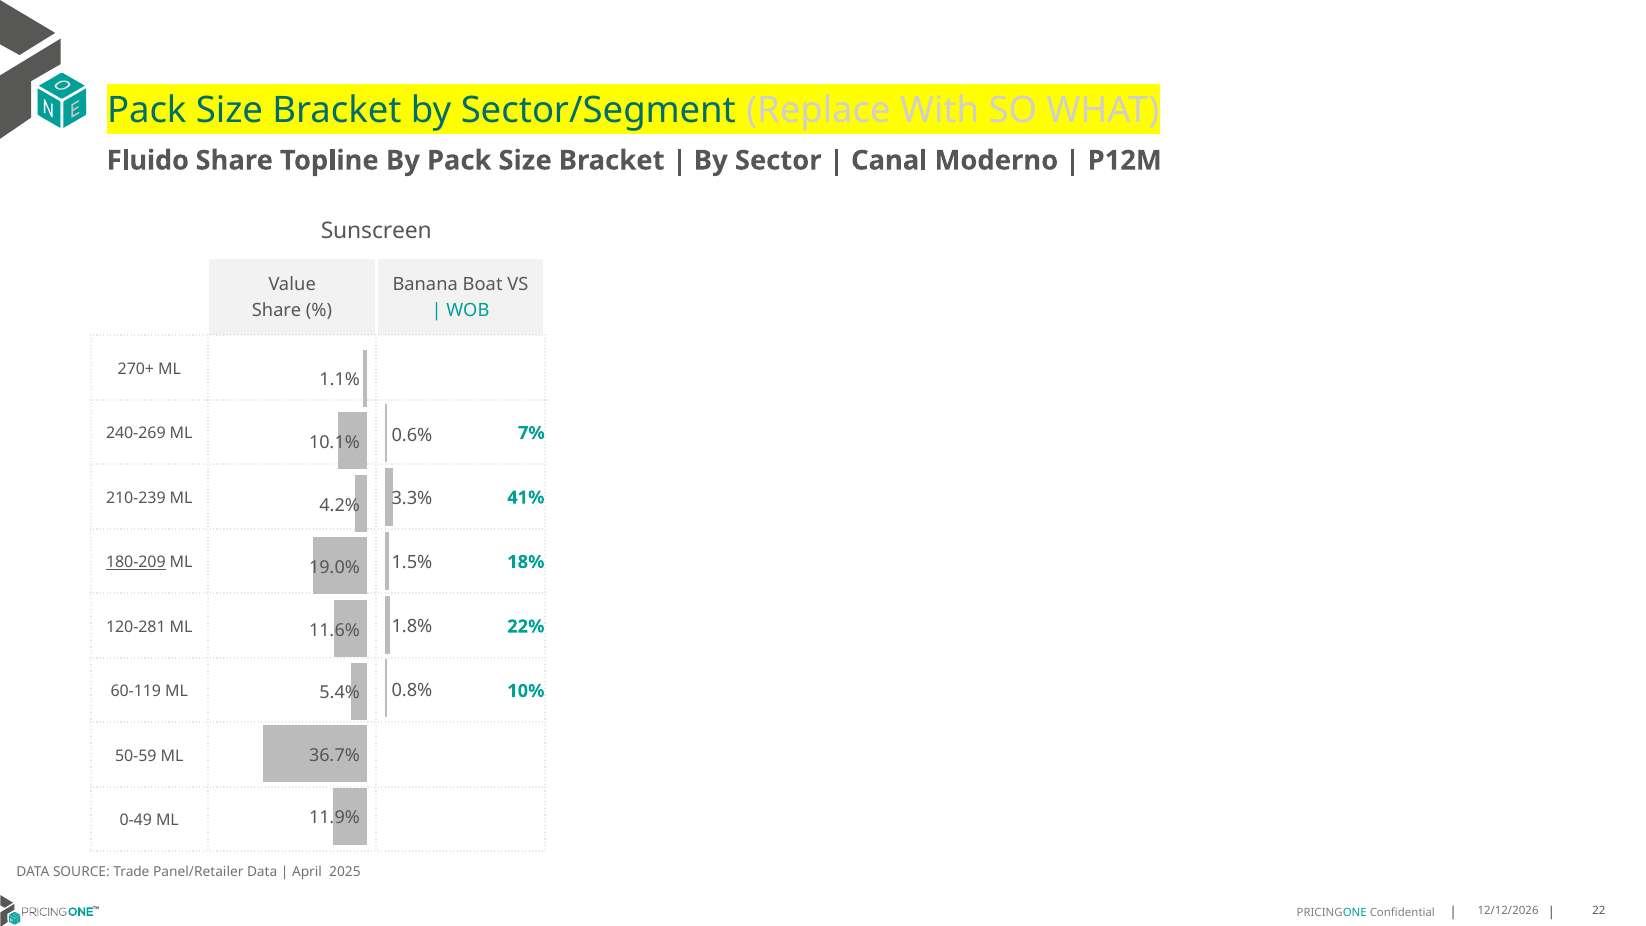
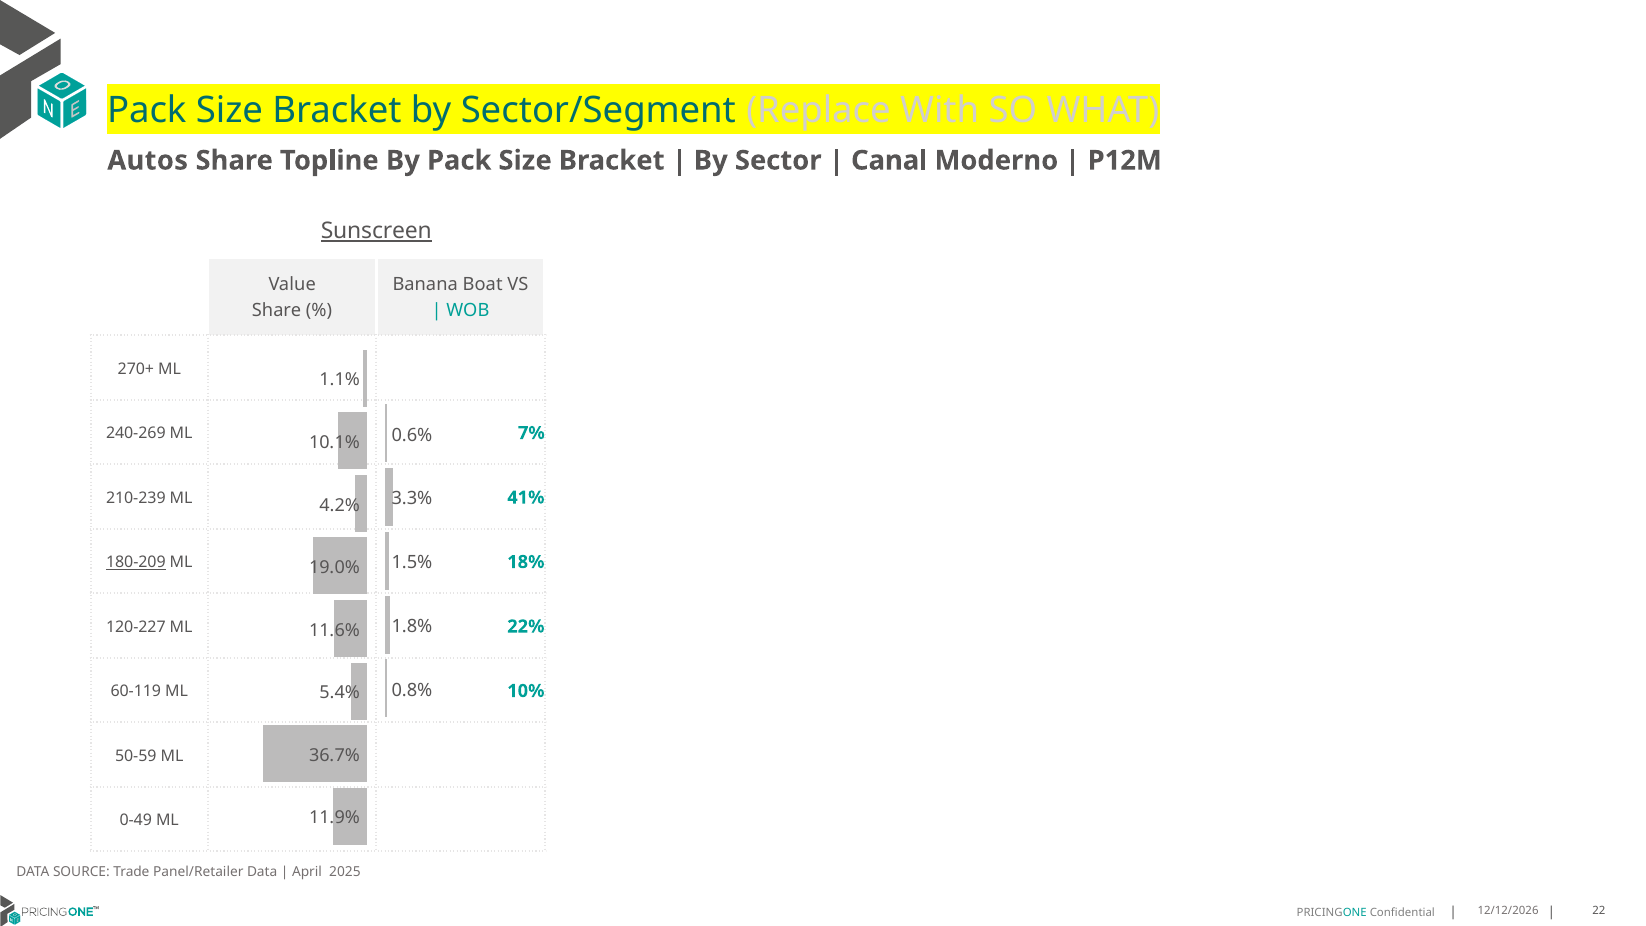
Fluido: Fluido -> Autos (148, 160)
Sunscreen underline: none -> present (376, 231)
120-281: 120-281 -> 120-227 (136, 627)
